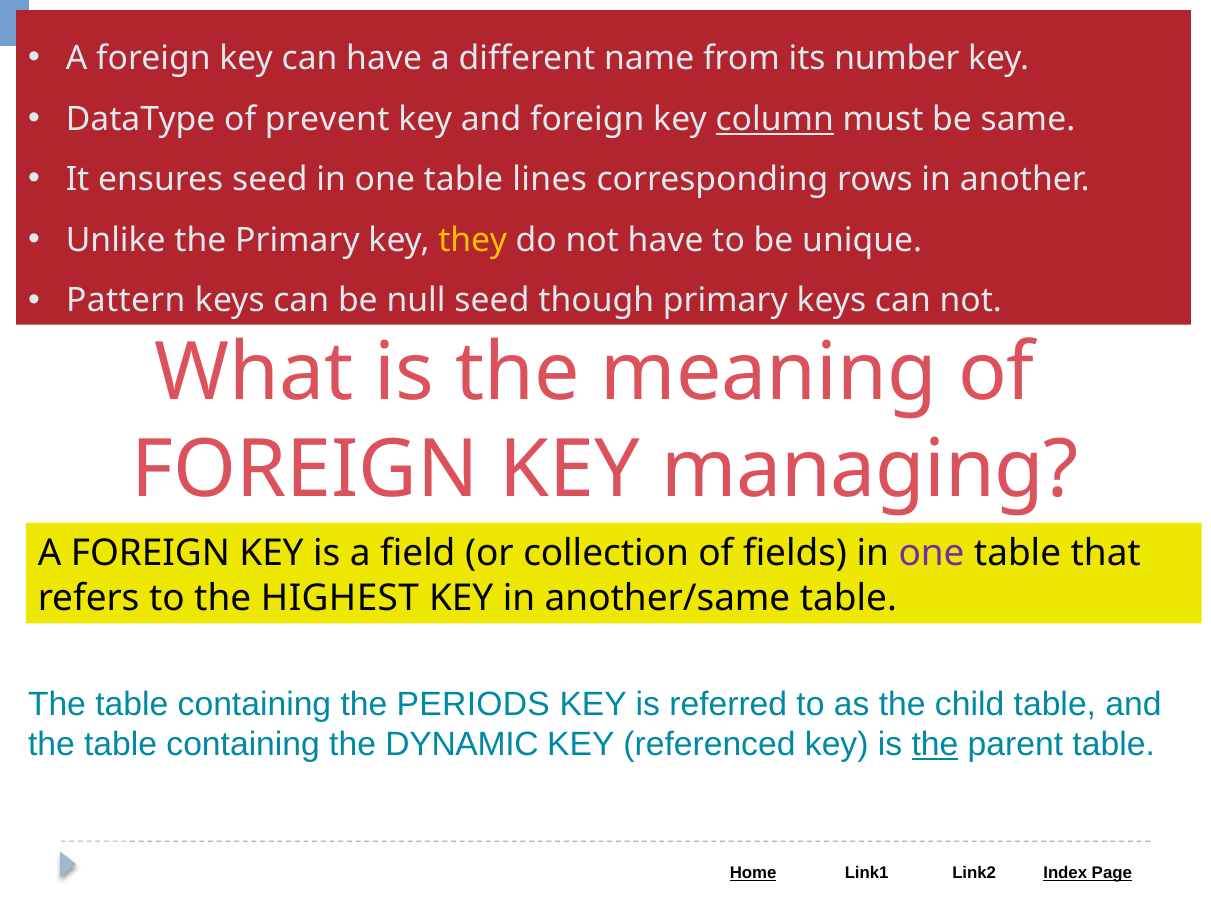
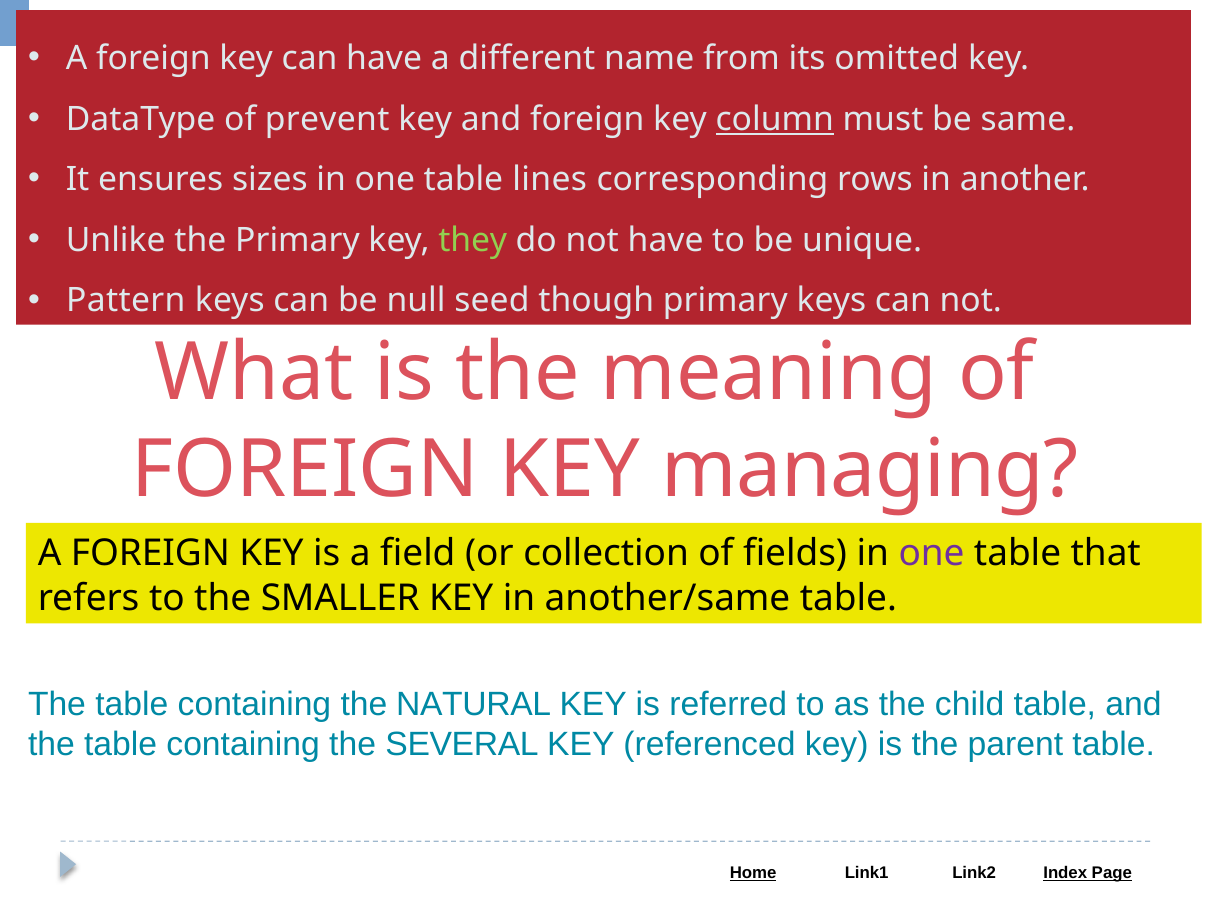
number: number -> omitted (897, 59)
ensures seed: seed -> sizes (270, 180)
they colour: yellow -> light green (473, 240)
HIGHEST: HIGHEST -> SMALLER (340, 598)
PERIODS: PERIODS -> NATURAL (474, 705)
DYNAMIC: DYNAMIC -> SEVERAL (462, 745)
the underline: present -> none (935, 745)
